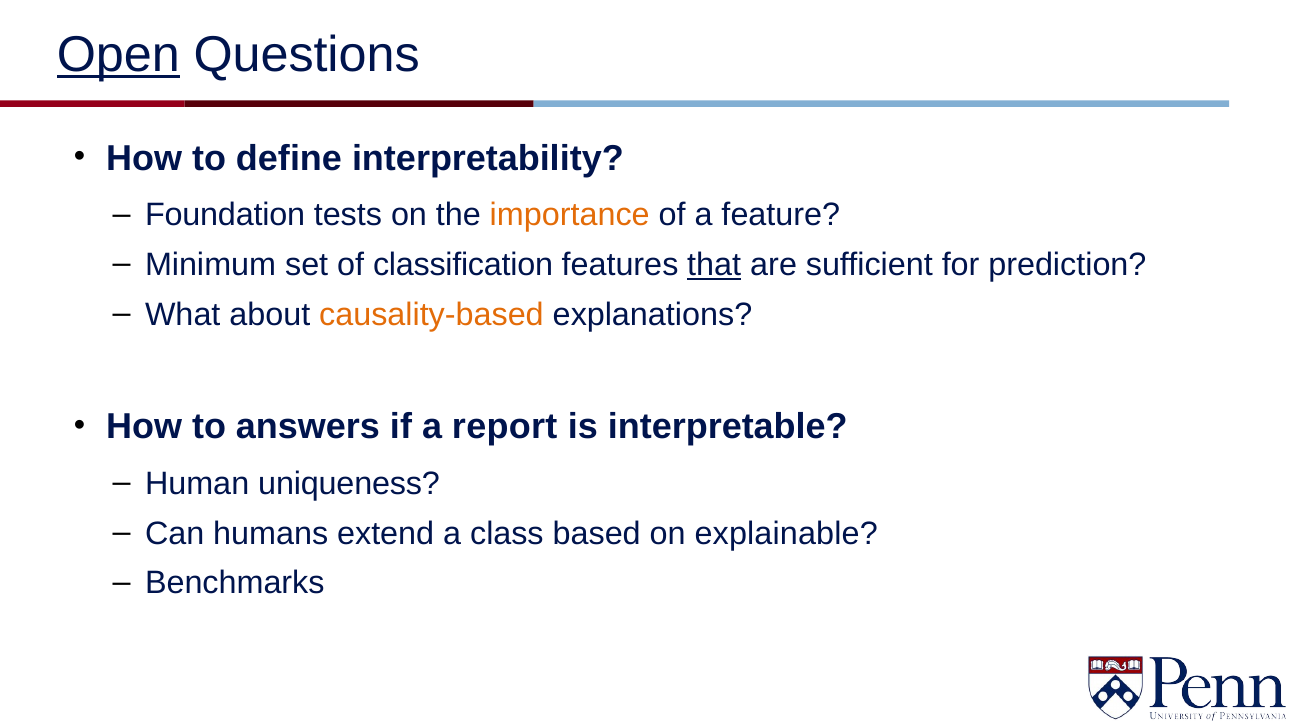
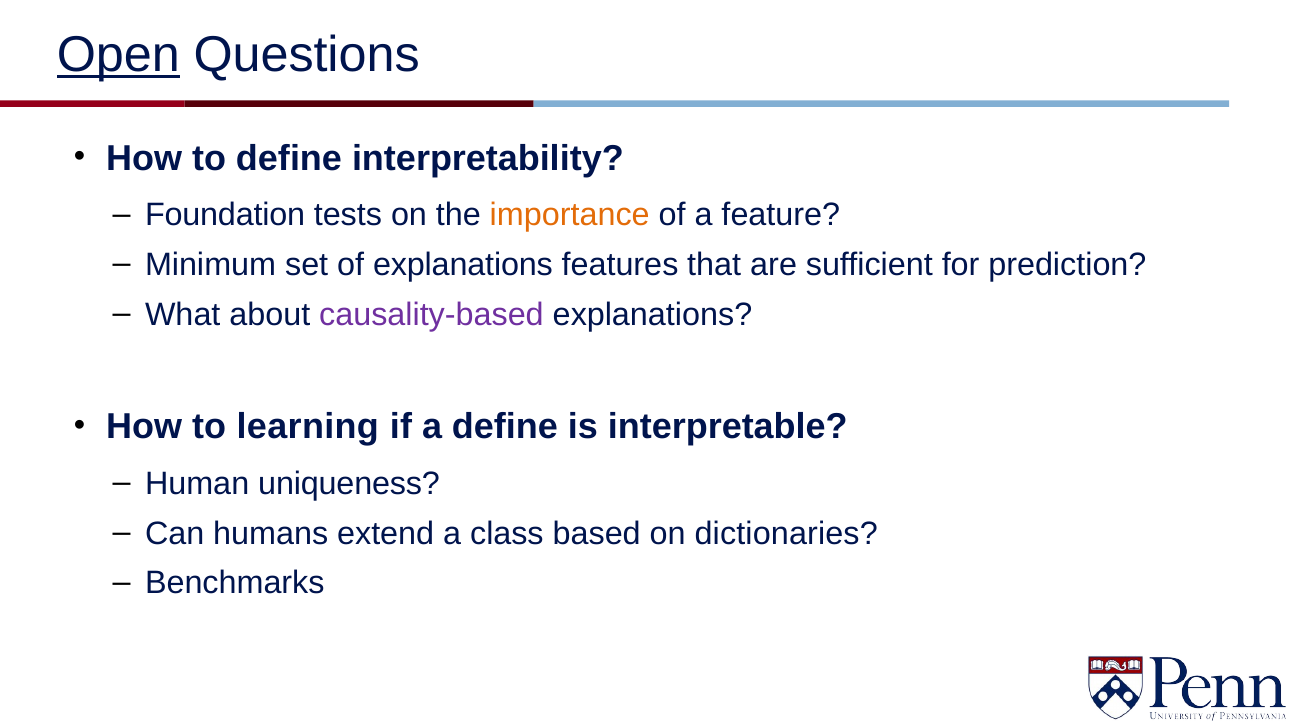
of classification: classification -> explanations (463, 265)
that underline: present -> none (714, 265)
causality-based colour: orange -> purple (431, 314)
answers: answers -> learning (308, 427)
a report: report -> define (505, 427)
explainable: explainable -> dictionaries (786, 533)
